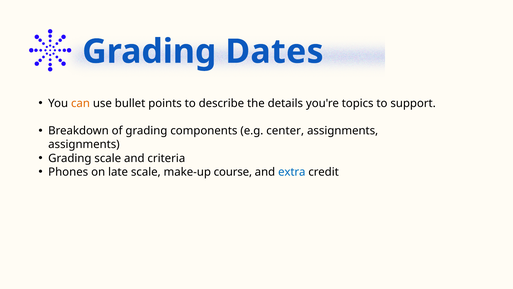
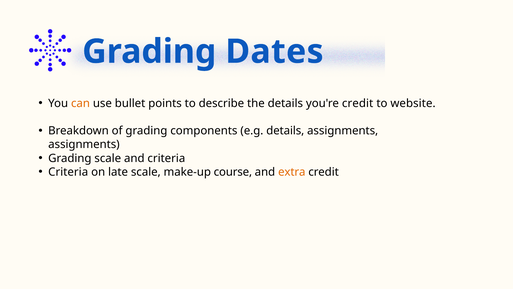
you're topics: topics -> credit (358, 103)
support: support -> website (413, 103)
e.g center: center -> details (285, 131)
Phones: Phones -> Criteria (68, 172)
extra colour: blue -> orange (292, 172)
